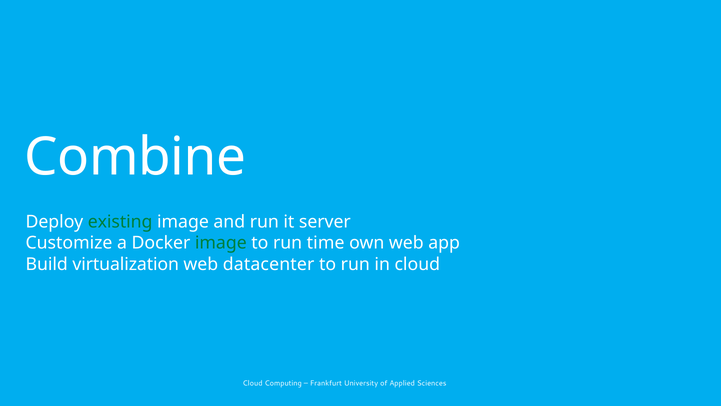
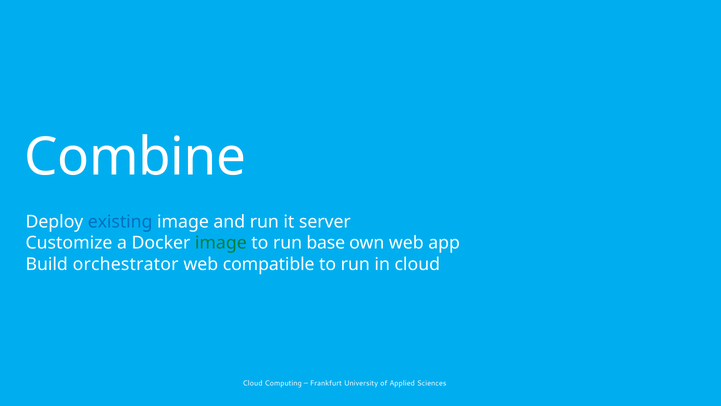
existing colour: green -> blue (120, 222)
time: time -> base (326, 243)
virtualization: virtualization -> orchestrator (126, 264)
datacenter: datacenter -> compatible (269, 264)
